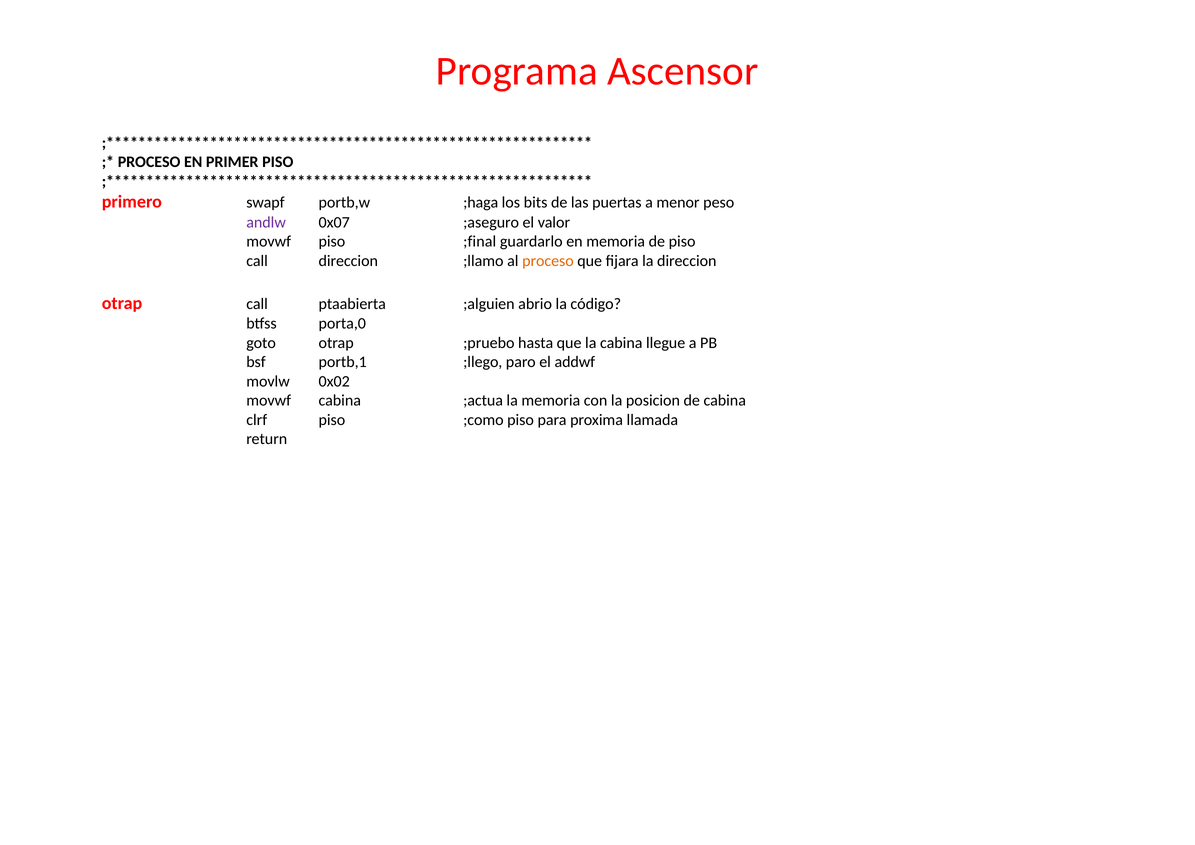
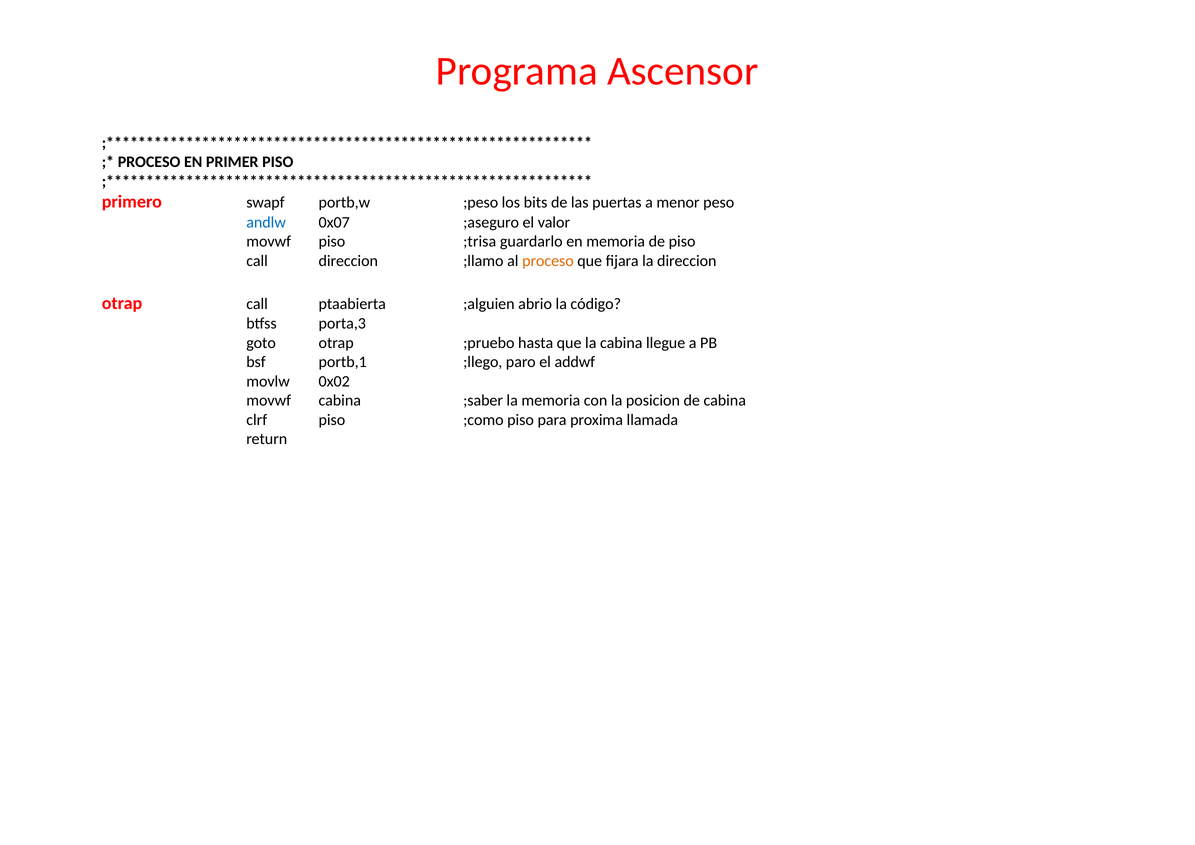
;haga: ;haga -> ;peso (481, 203)
andlw colour: purple -> blue (266, 222)
;final: ;final -> ;trisa (480, 242)
porta,0: porta,0 -> porta,3 (342, 324)
;actua: ;actua -> ;saber (483, 401)
